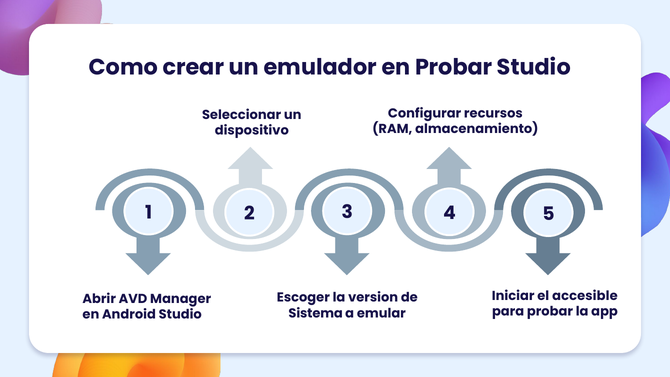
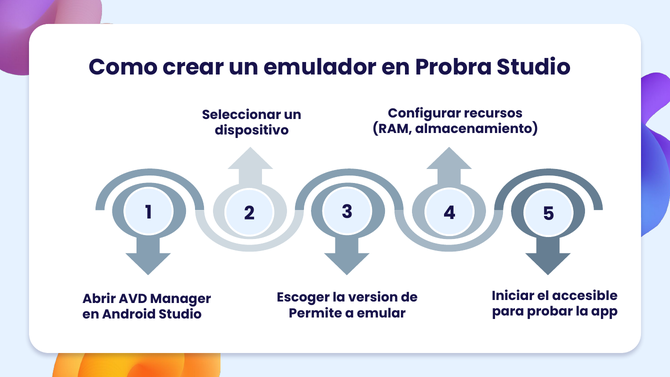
en Probar: Probar -> Probra (454, 67)
Sistema: Sistema -> Permite (316, 313)
